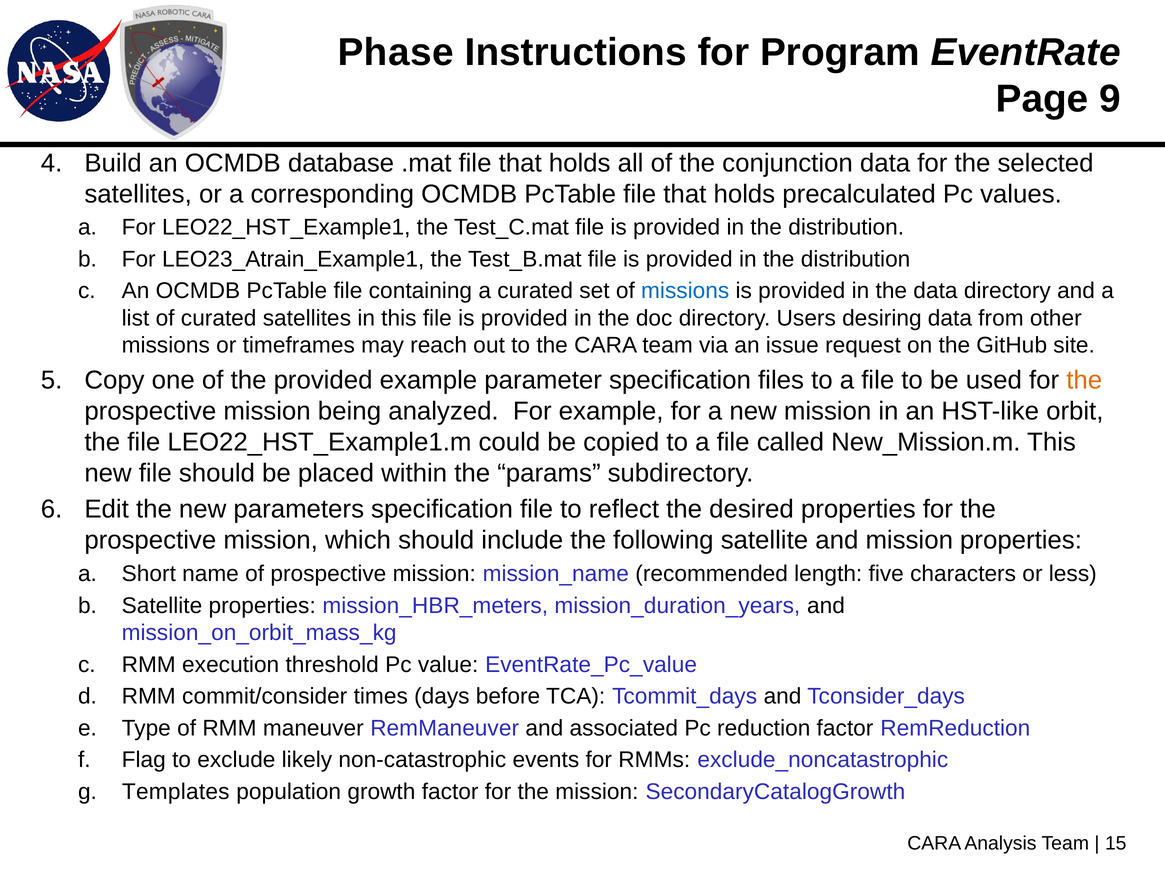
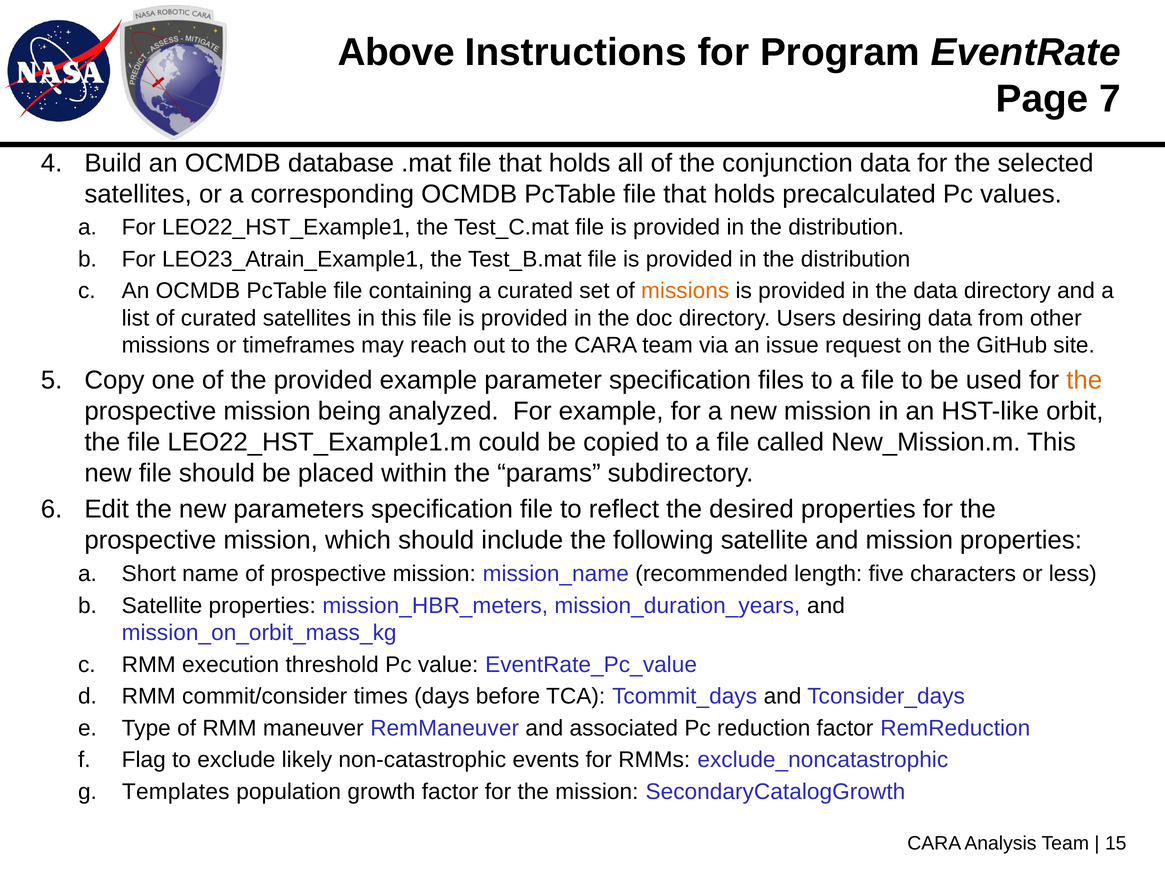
Phase: Phase -> Above (396, 52)
9: 9 -> 7 (1110, 99)
missions colour: blue -> orange (685, 291)
